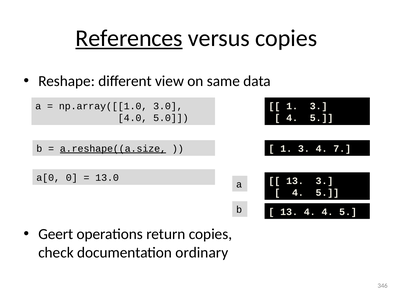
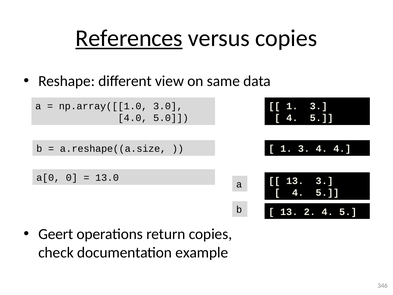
a.reshape((a.size underline: present -> none (113, 149)
4 7: 7 -> 4 (342, 149)
13 4: 4 -> 2 (310, 212)
ordinary: ordinary -> example (202, 252)
